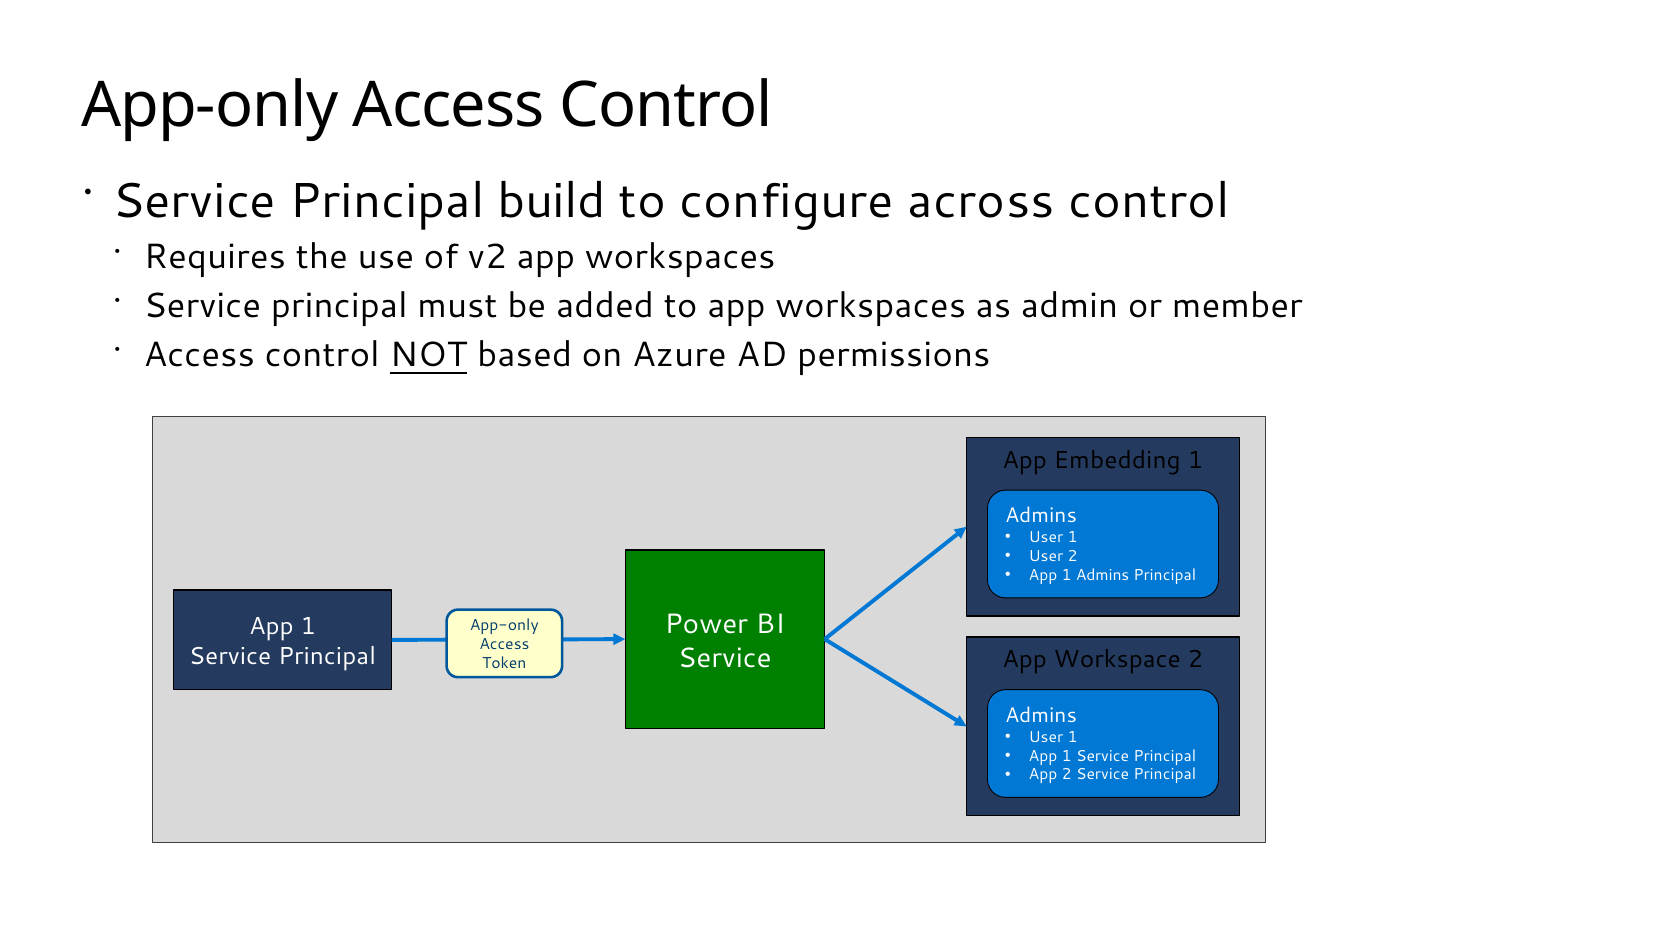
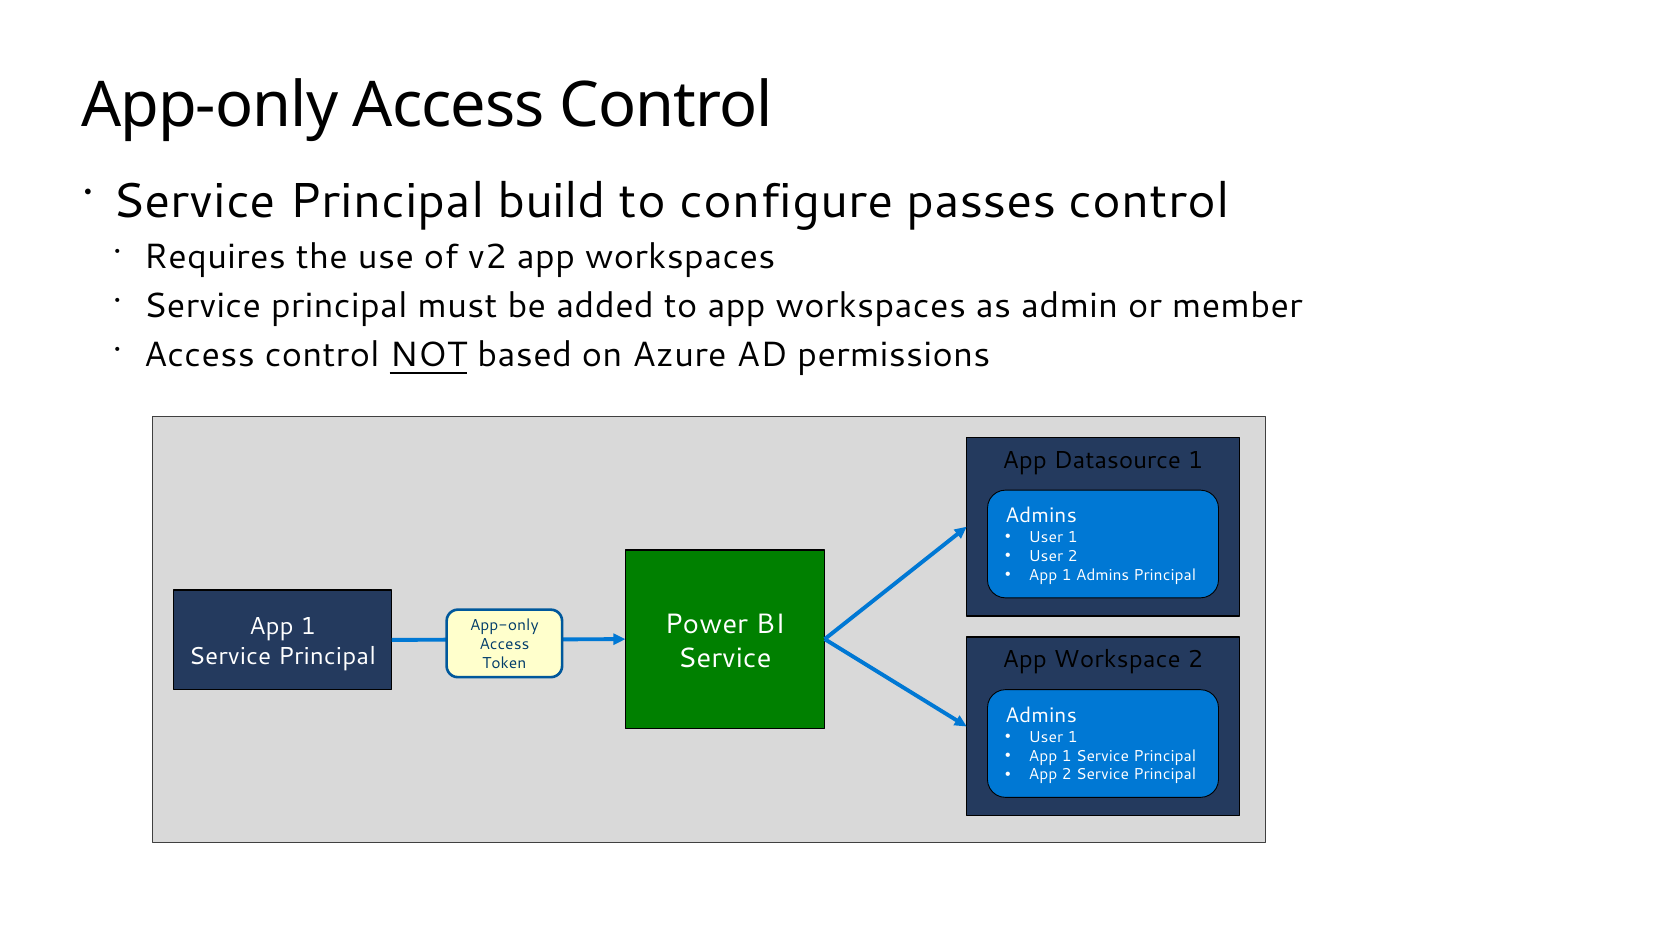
across: across -> passes (982, 201)
Embedding: Embedding -> Datasource (1117, 460)
